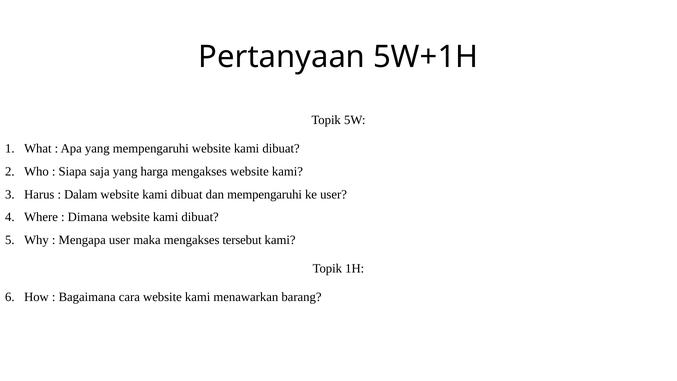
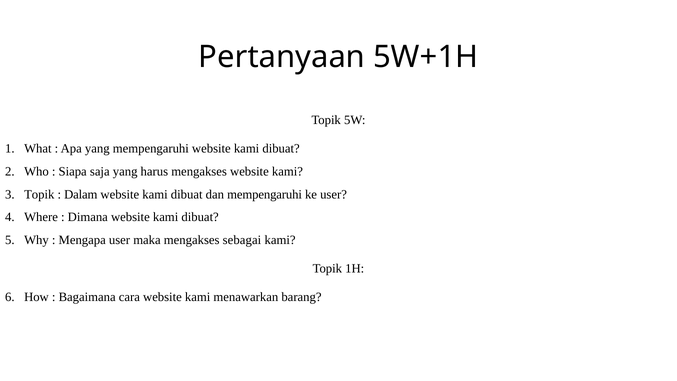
harga: harga -> harus (154, 171)
Harus: Harus -> Topik (39, 194)
tersebut: tersebut -> sebagai (242, 240)
